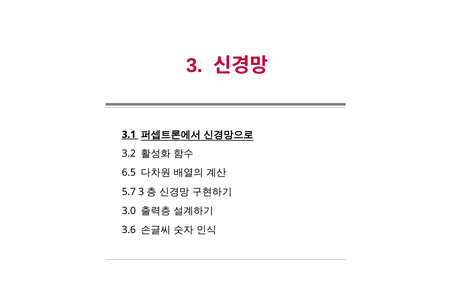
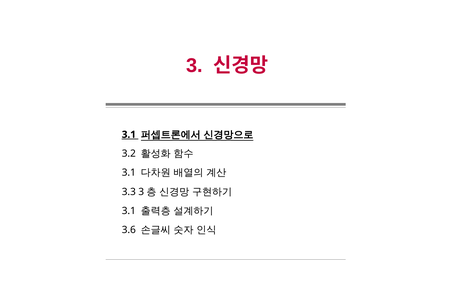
6.5: 6.5 -> 3.1 (129, 173)
5.7: 5.7 -> 3.3 (129, 192)
3.0: 3.0 -> 3.1 (129, 211)
